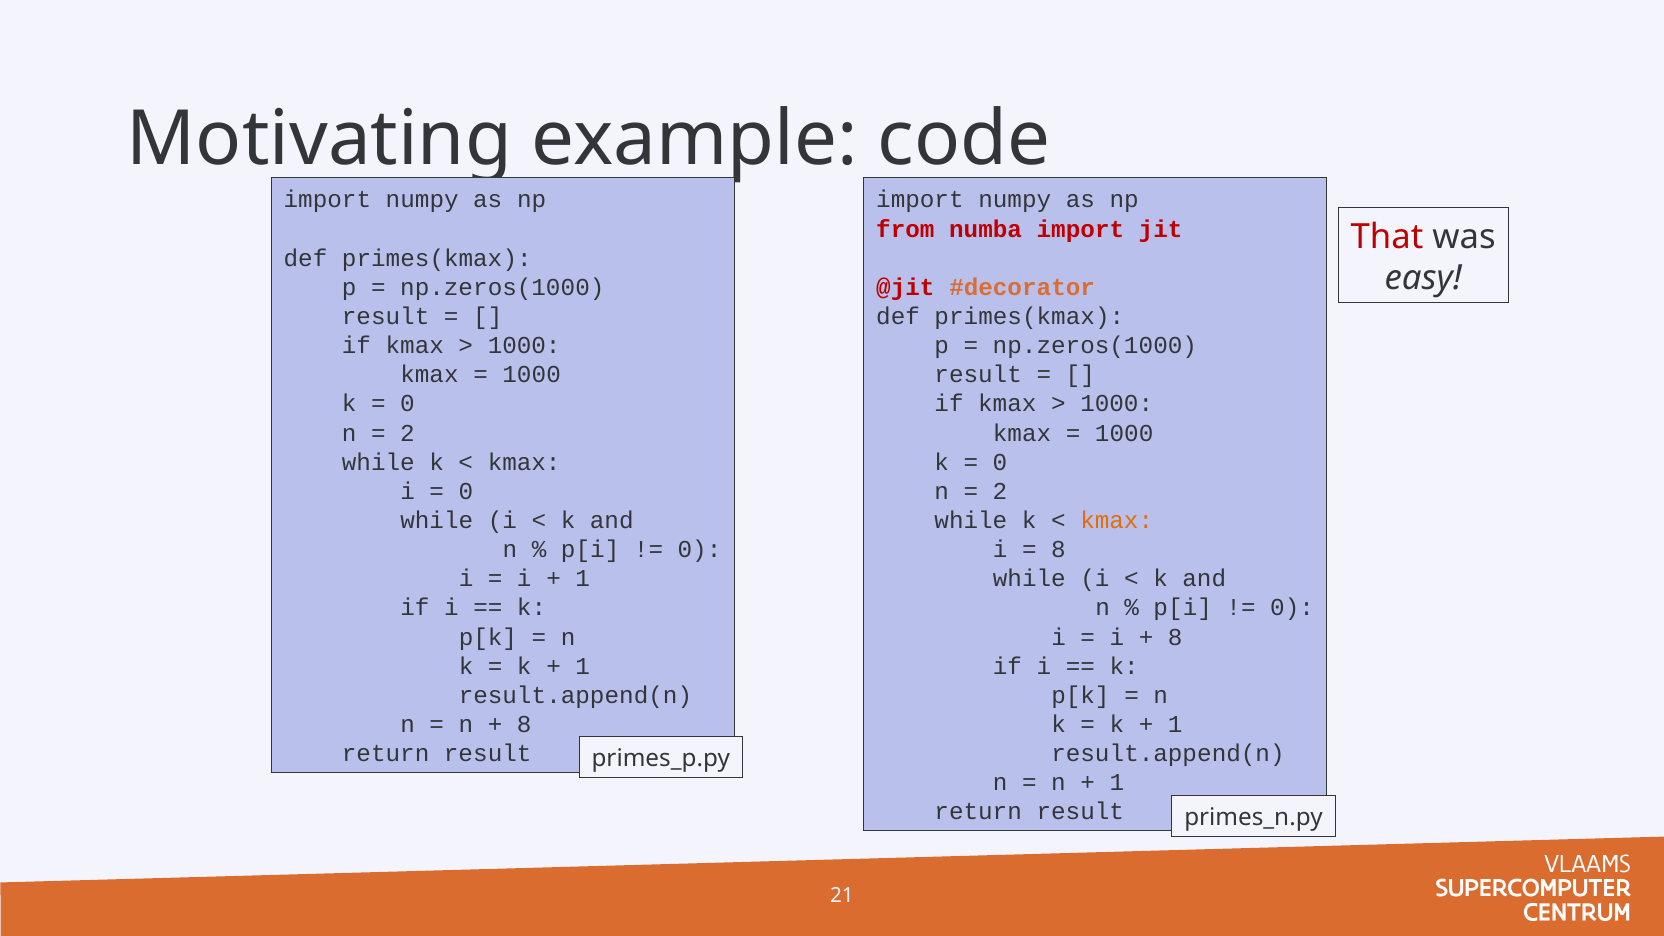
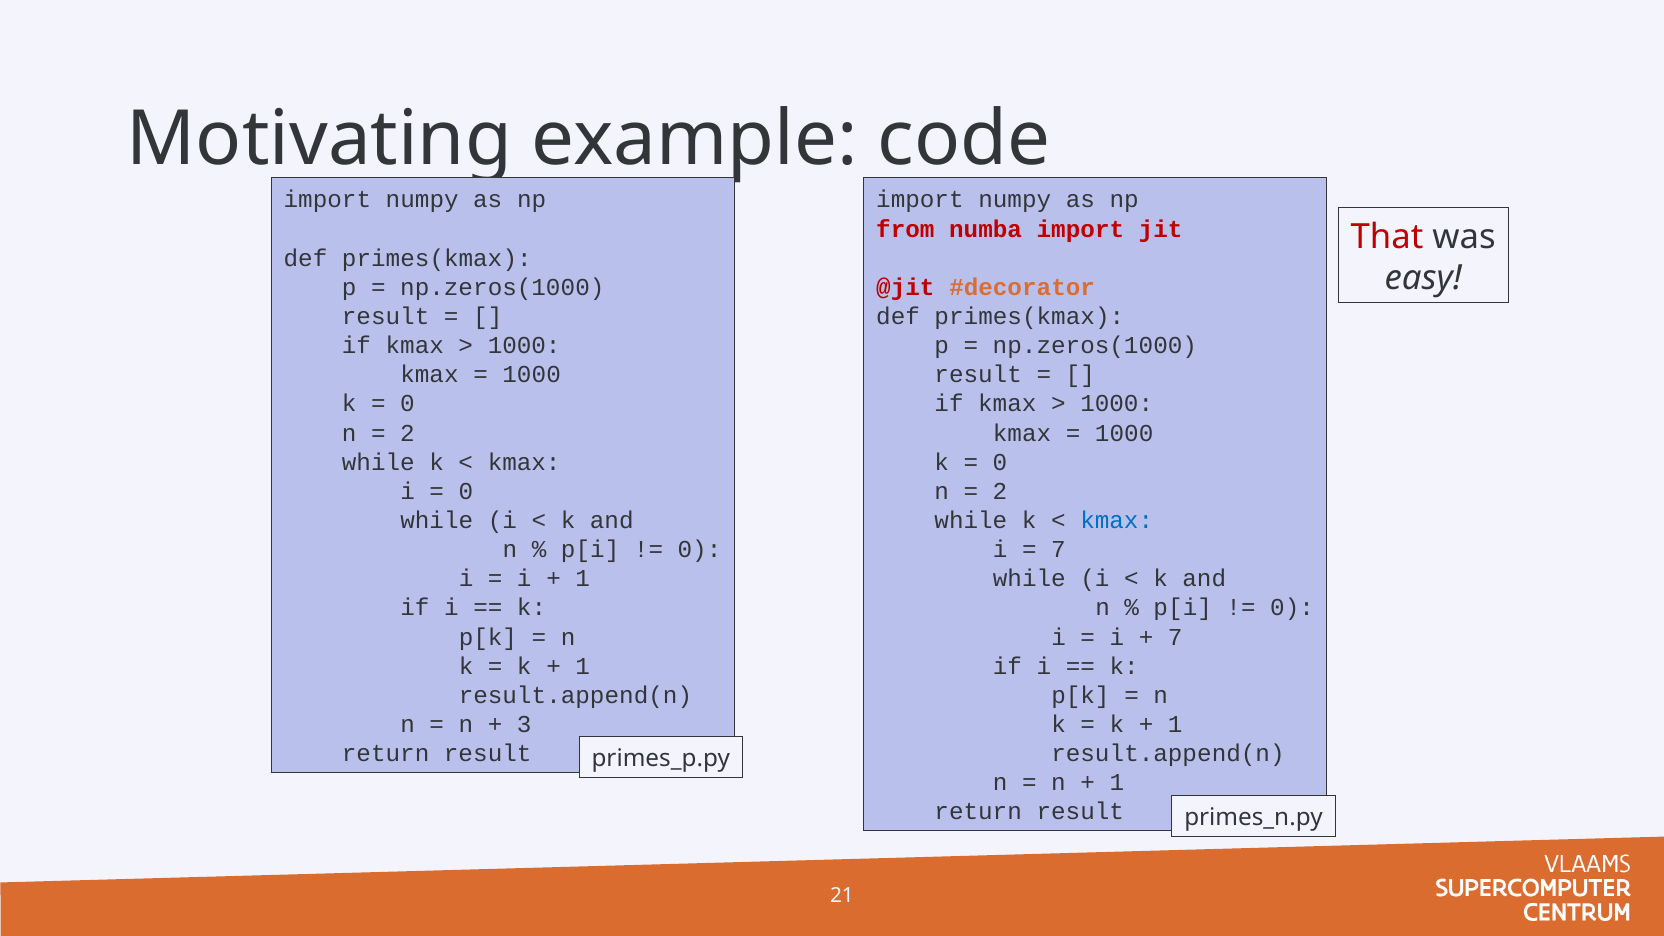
kmax colour: orange -> blue (1117, 520)
8: 8 -> 7 (1058, 550)
8: 8 -> 7 (1175, 637)
8: 8 -> 3 (524, 724)
